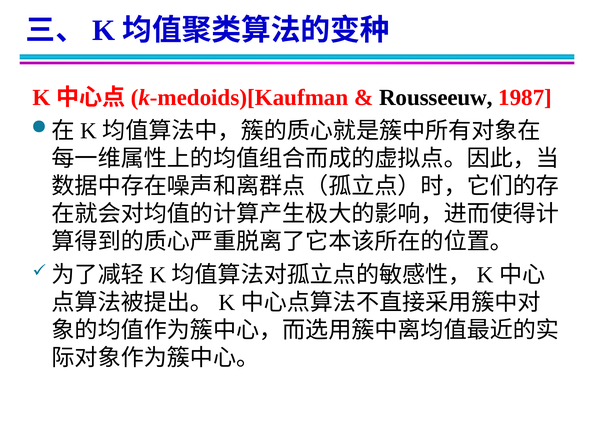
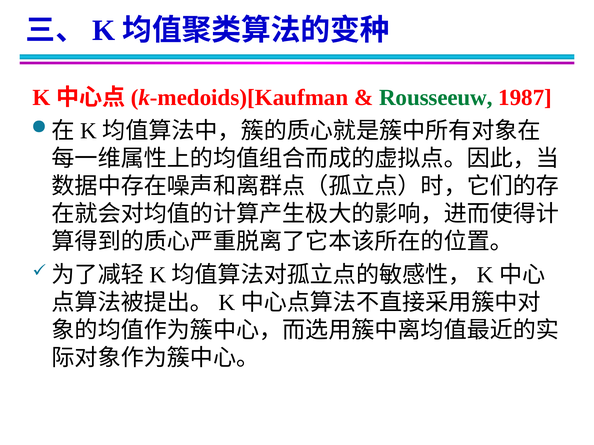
Rousseeuw colour: black -> green (436, 98)
